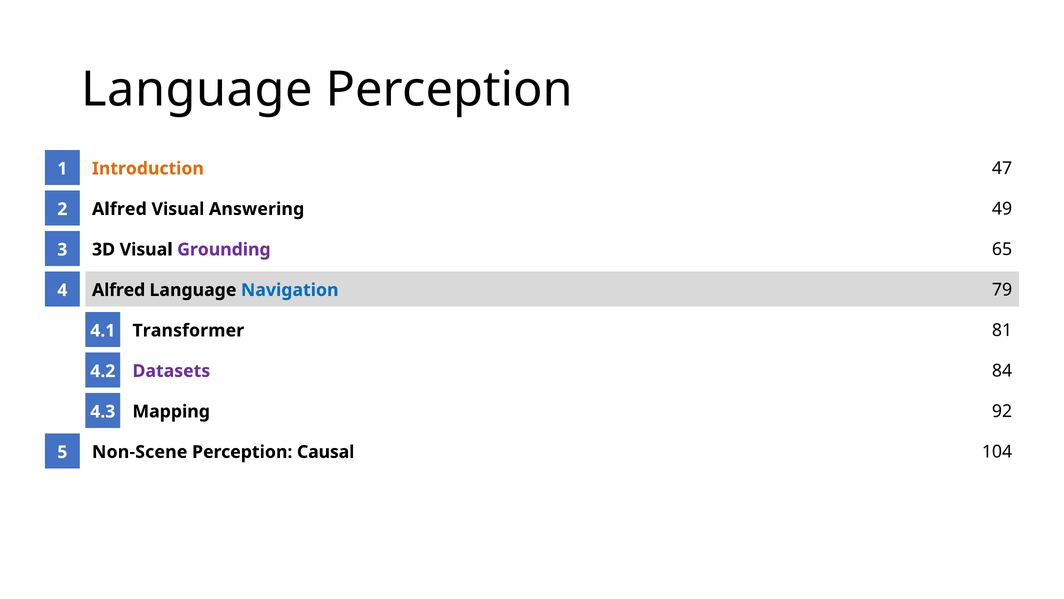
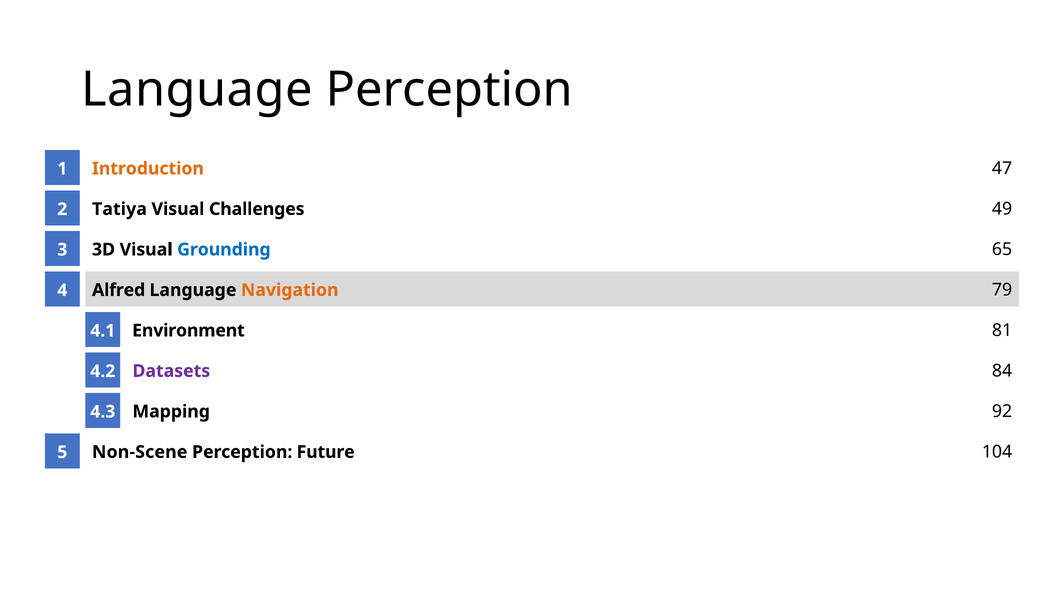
Alfred: Alfred -> Tatiya (119, 209)
Answering: Answering -> Challenges (257, 209)
Grounding colour: purple -> blue (224, 249)
Navigation colour: blue -> orange (290, 290)
Transformer: Transformer -> Environment (188, 330)
Causal: Causal -> Future (326, 452)
